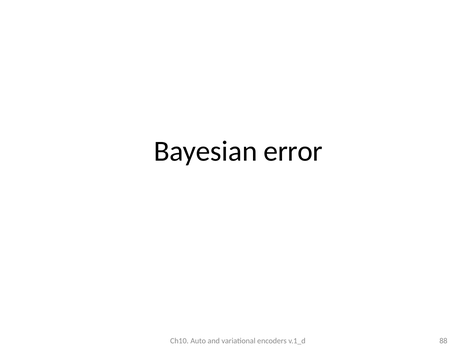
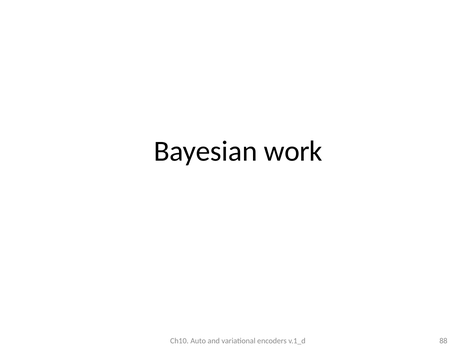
error: error -> work (293, 151)
